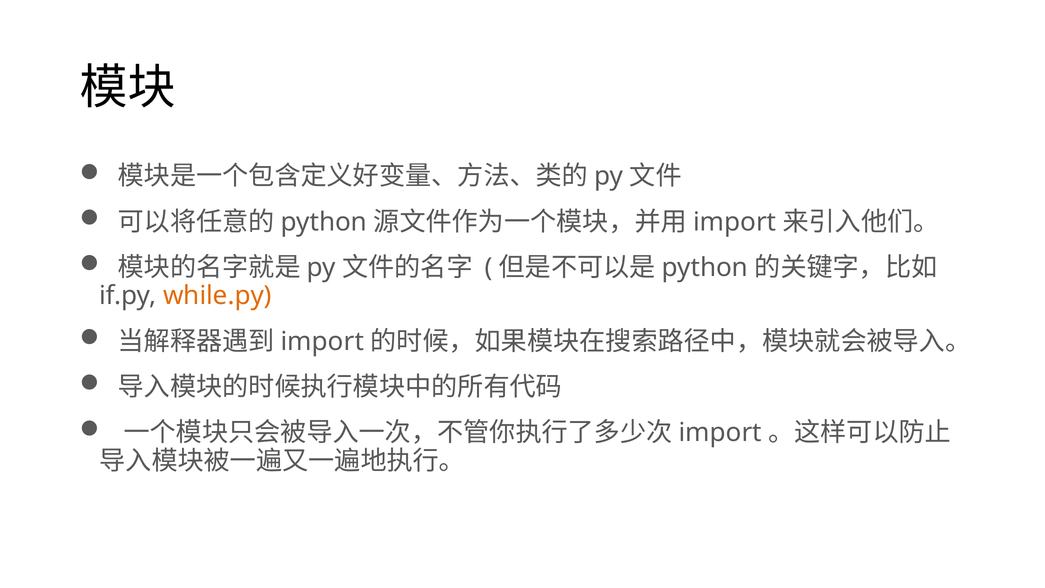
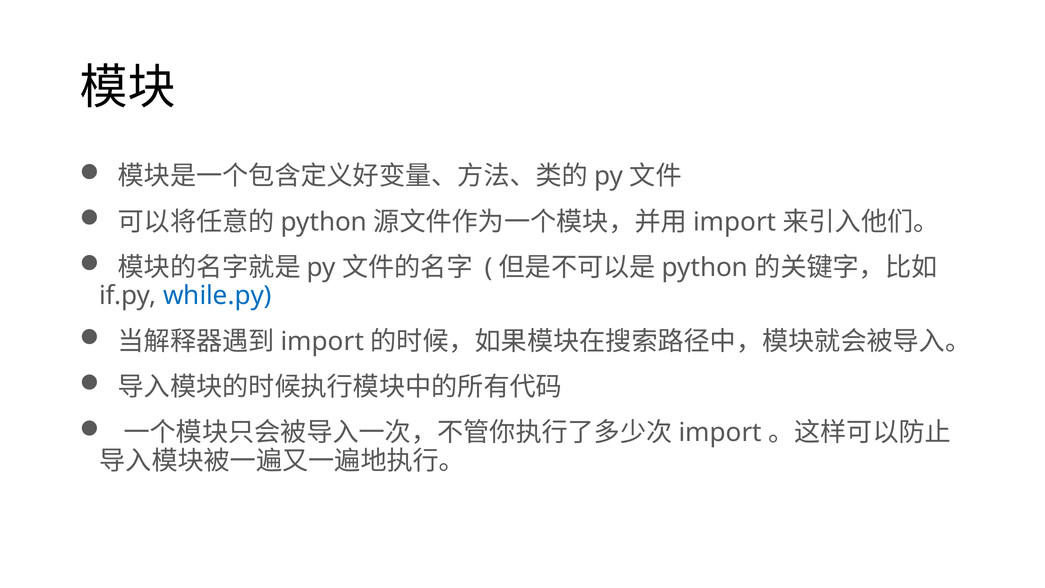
while.py colour: orange -> blue (217, 296)
